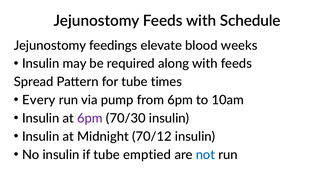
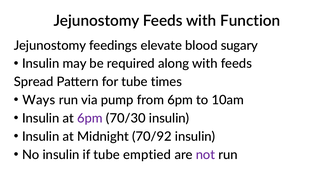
Schedule: Schedule -> Function (250, 21)
weeks: weeks -> sugary (239, 46)
Every: Every -> Ways (39, 100)
70/12: 70/12 -> 70/92 (152, 137)
not colour: blue -> purple (205, 155)
